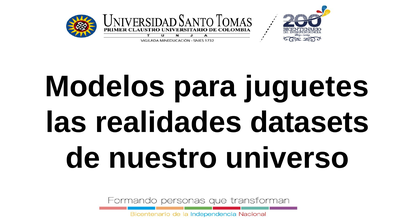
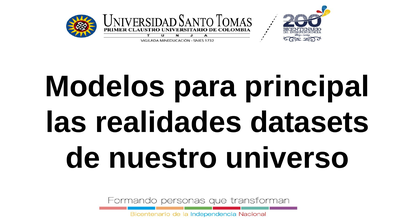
juguetes: juguetes -> principal (307, 87)
